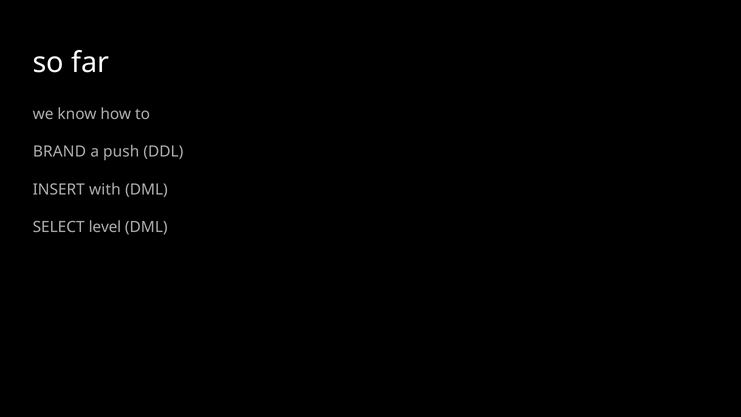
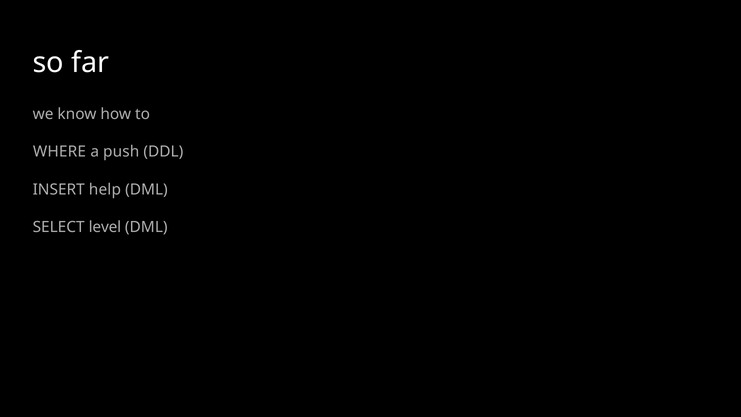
BRAND: BRAND -> WHERE (59, 152)
with: with -> help (105, 189)
